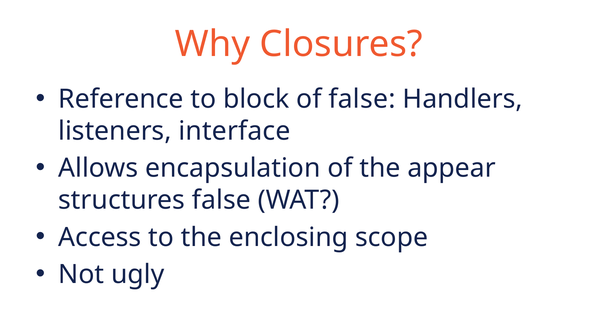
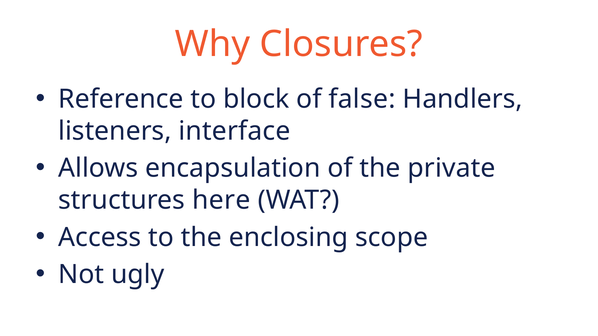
appear: appear -> private (452, 168)
structures false: false -> here (221, 200)
